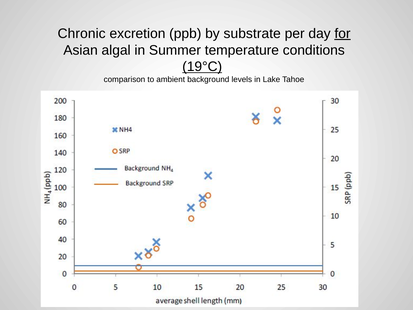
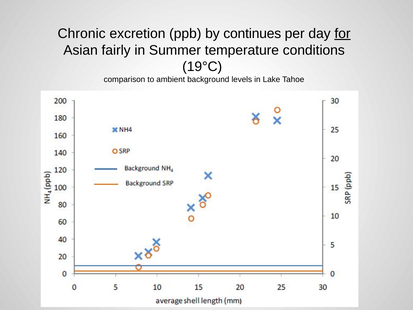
substrate: substrate -> continues (252, 34)
algal: algal -> fairly (116, 50)
19°C underline: present -> none (202, 67)
